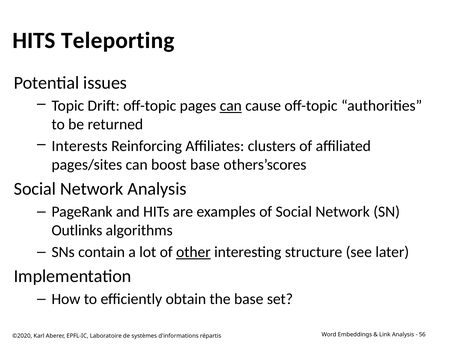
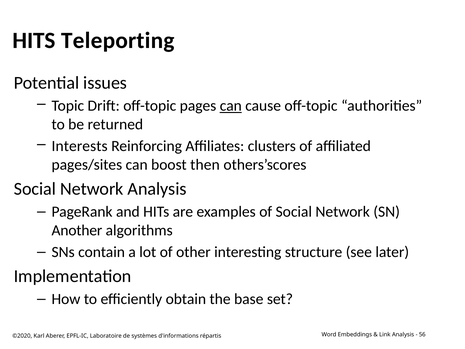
boost base: base -> then (205, 165)
Outlinks: Outlinks -> Another (77, 230)
other underline: present -> none (193, 252)
